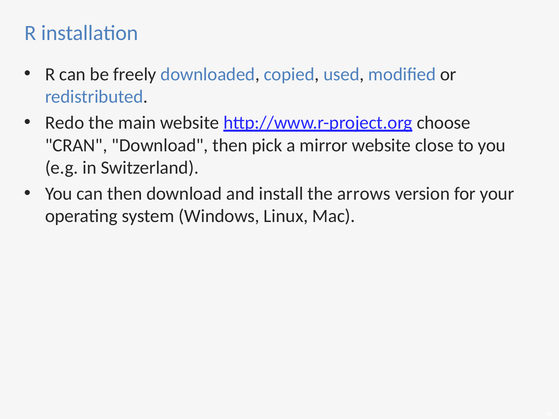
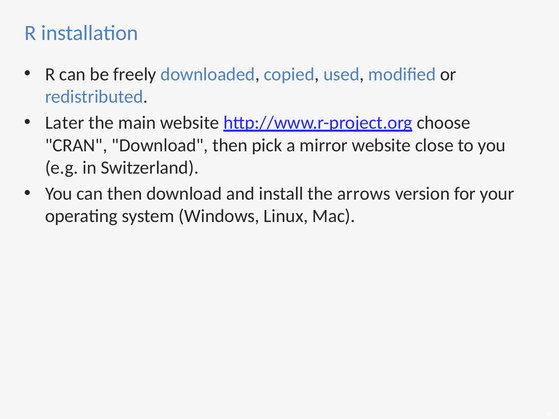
Redo: Redo -> Later (65, 123)
